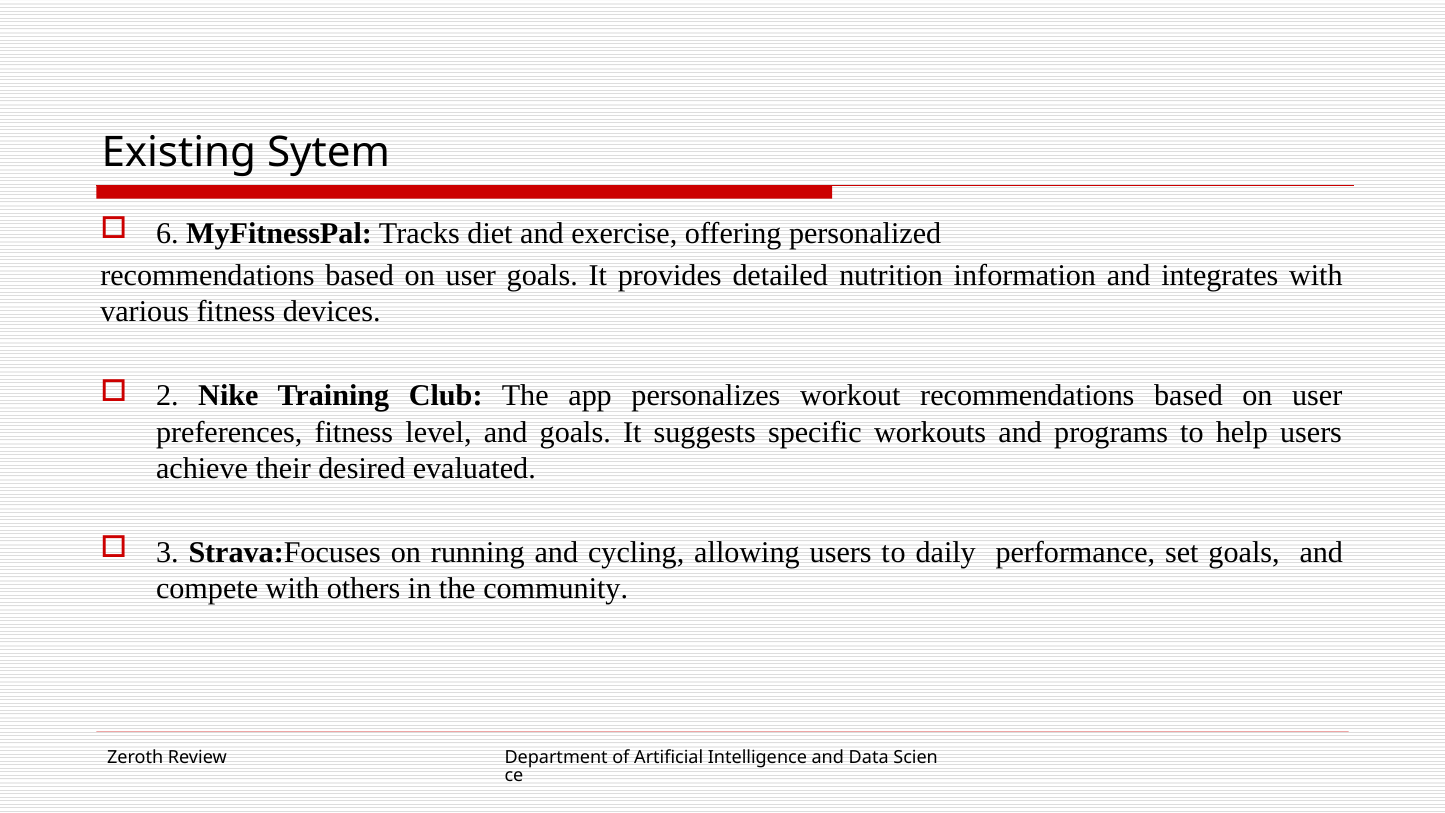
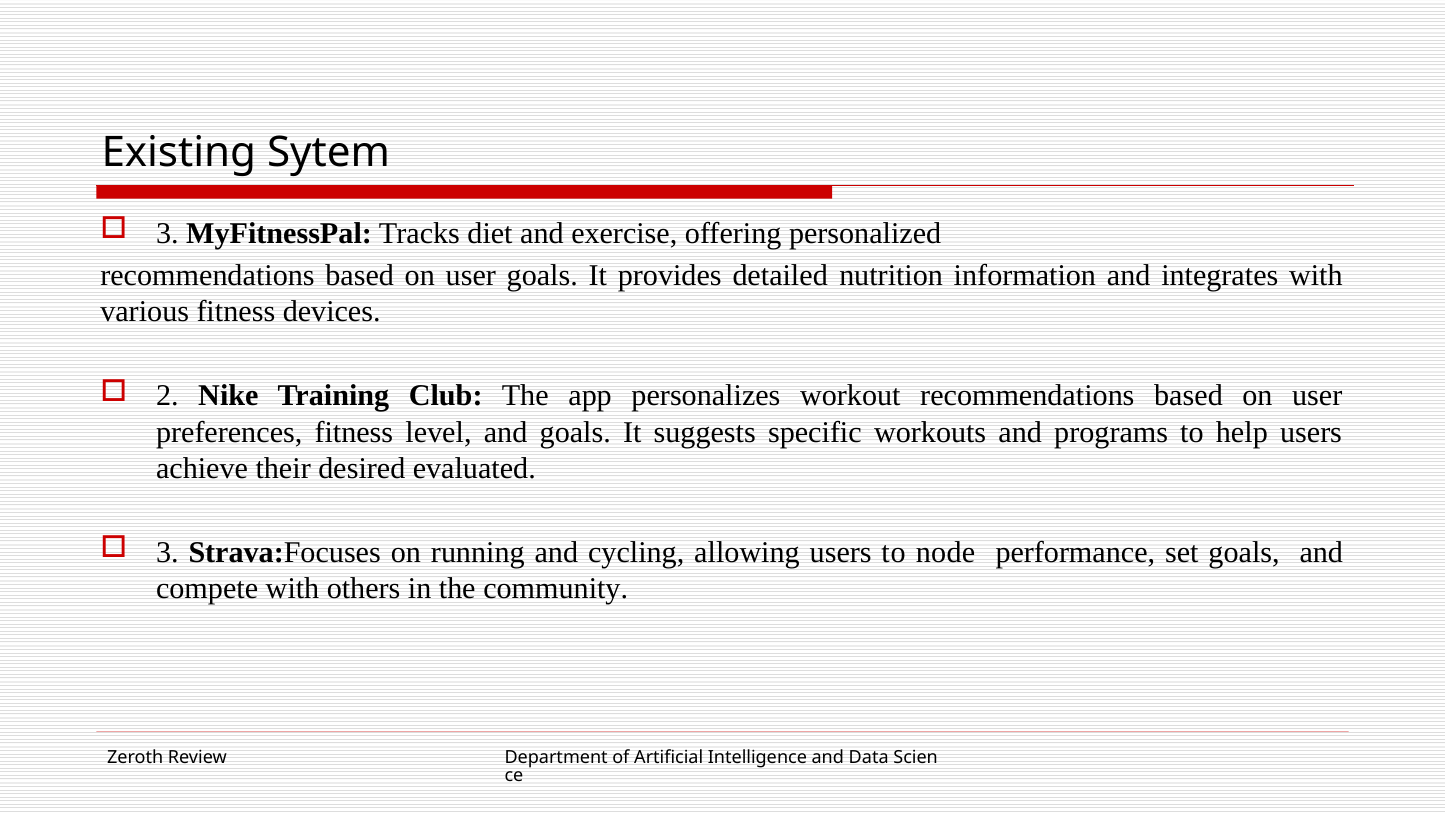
6: 6 -> 3 (167, 233)
daily: daily -> node (946, 552)
